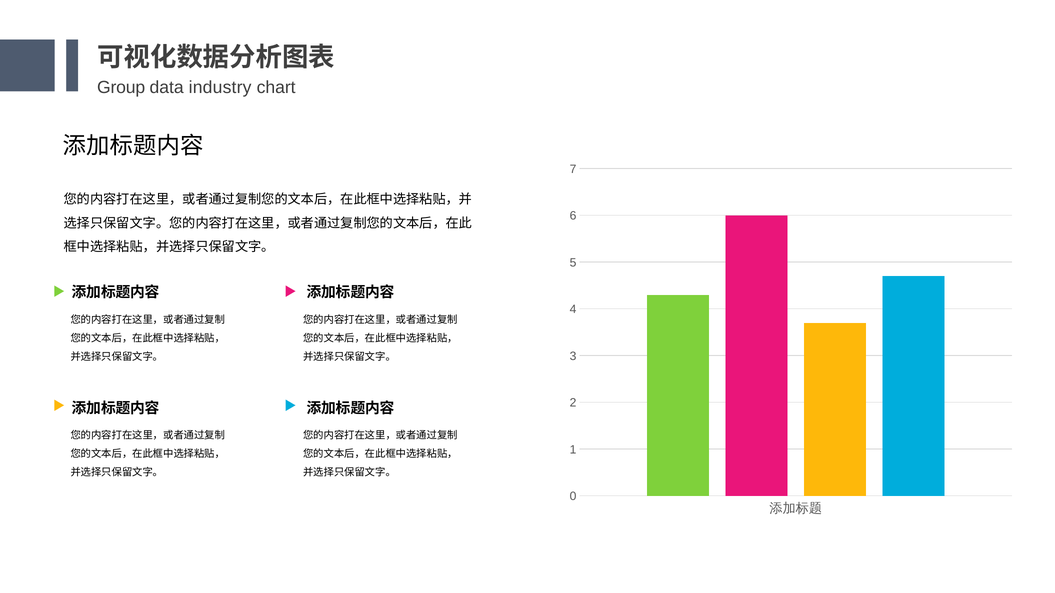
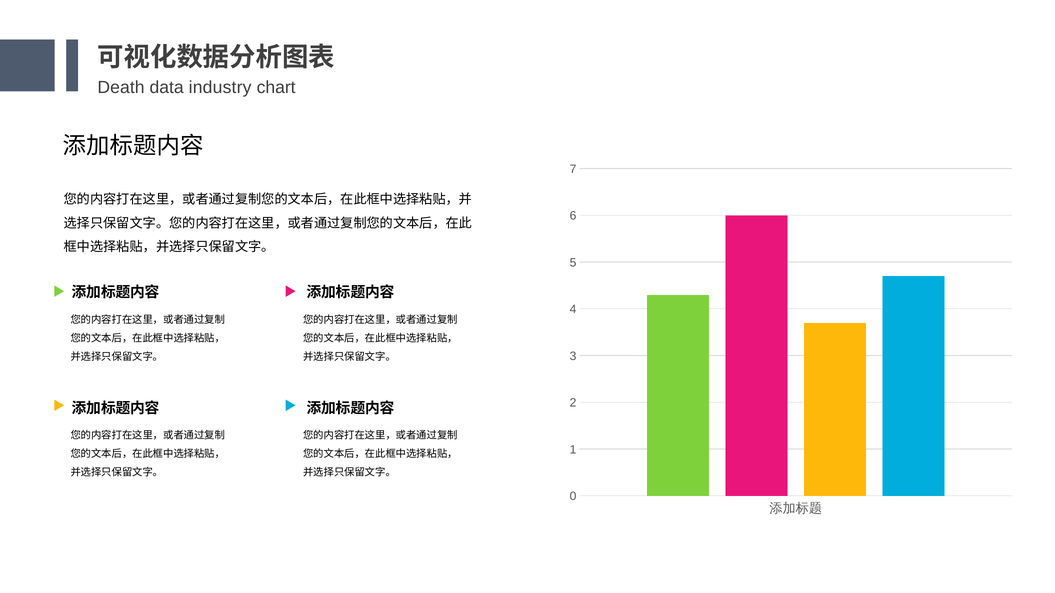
Group: Group -> Death (121, 88)
